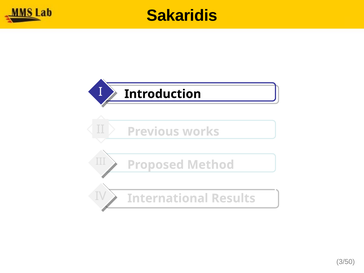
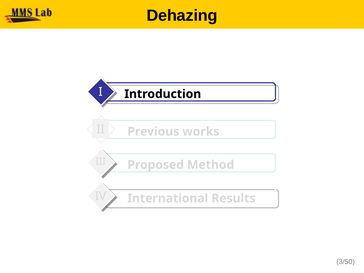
Sakaridis: Sakaridis -> Dehazing (182, 15)
